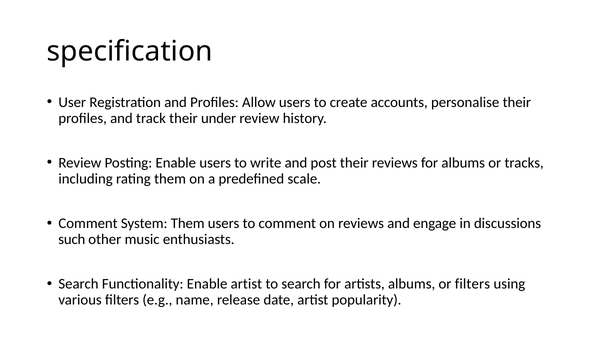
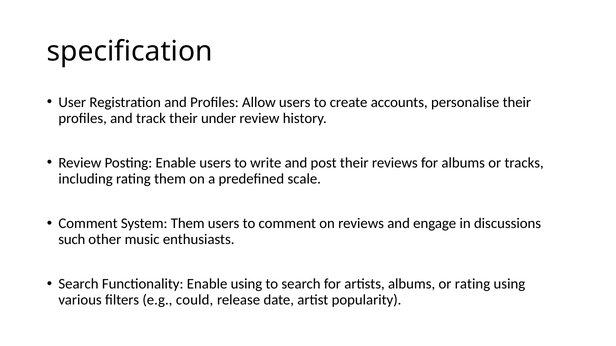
Enable artist: artist -> using (246, 284)
or filters: filters -> rating (472, 284)
name: name -> could (195, 300)
